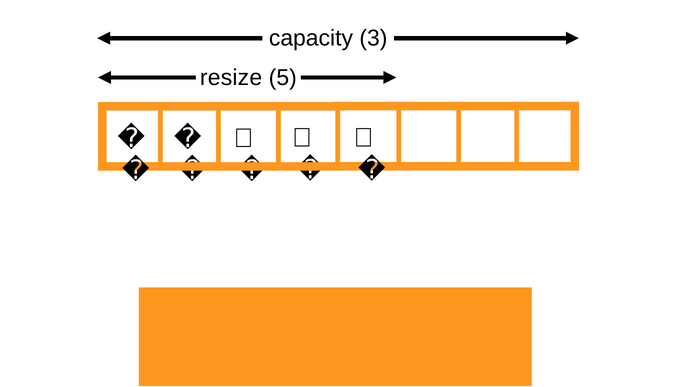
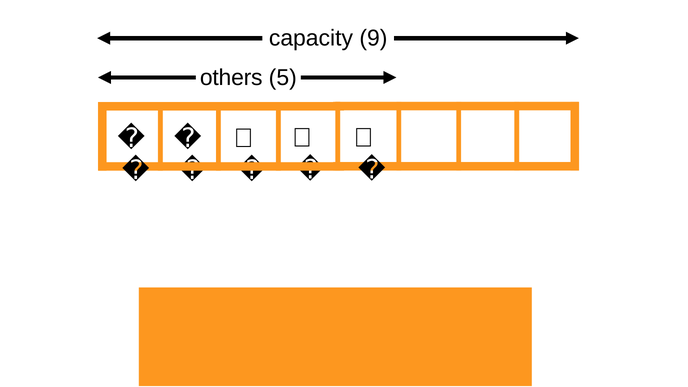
3: 3 -> 9 (373, 38)
resize: resize -> others (231, 78)
